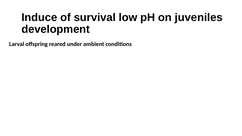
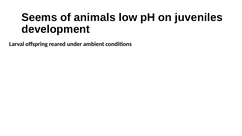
Induce: Induce -> Seems (39, 17)
survival: survival -> animals (95, 17)
